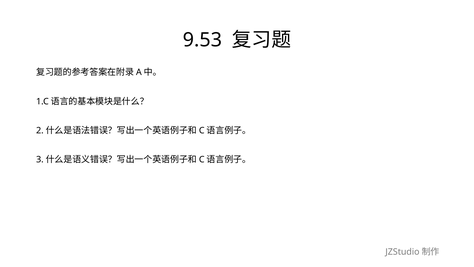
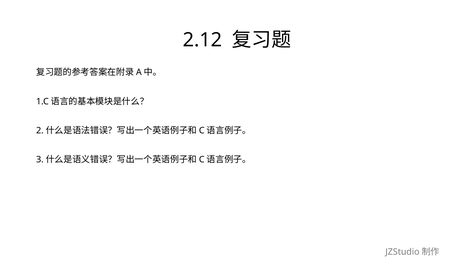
9.53: 9.53 -> 2.12 (202, 40)
